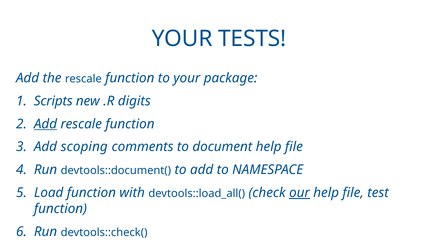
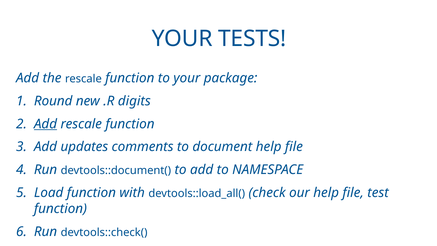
Scripts: Scripts -> Round (53, 101)
scoping: scoping -> updates (84, 147)
our underline: present -> none (299, 193)
